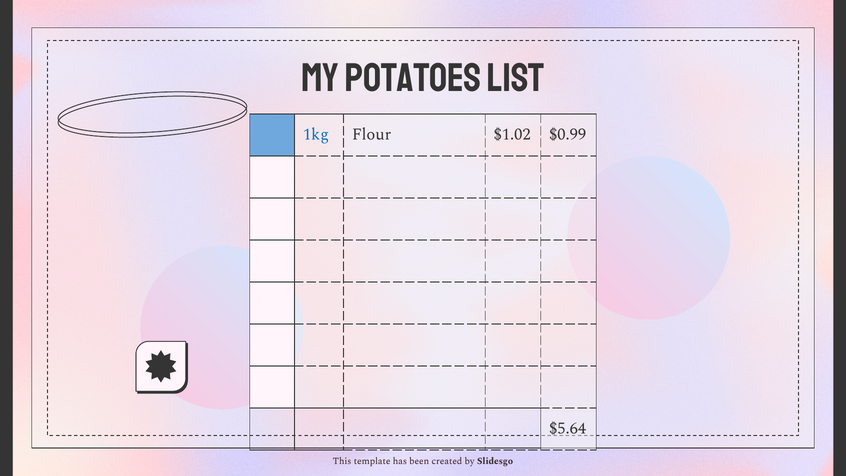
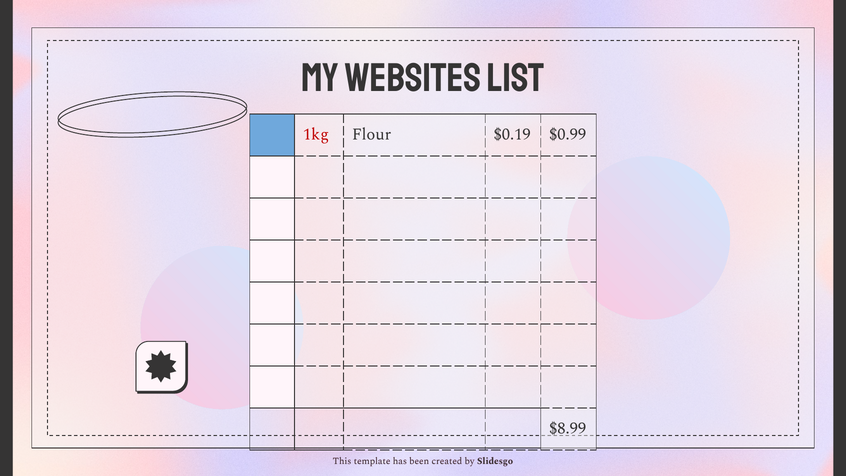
potatoes: potatoes -> websites (413, 78)
1kg colour: blue -> red (316, 134)
$1.02: $1.02 -> $0.19 (512, 134)
$5.64: $5.64 -> $8.99 (568, 428)
